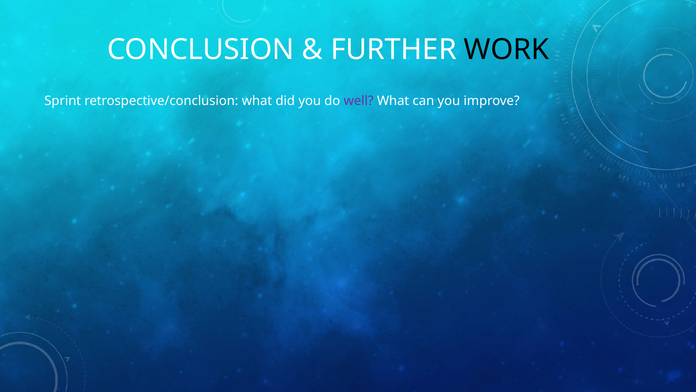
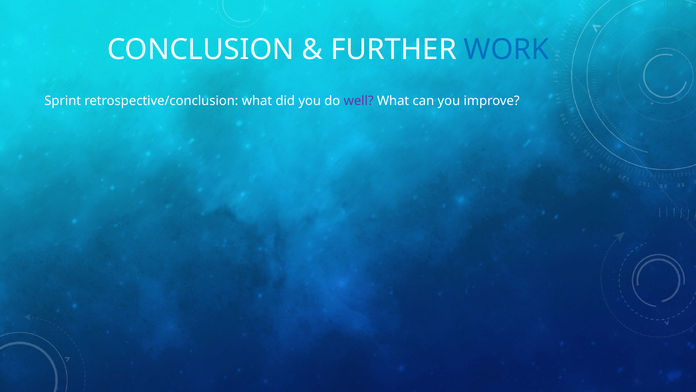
WORK colour: black -> blue (507, 50)
